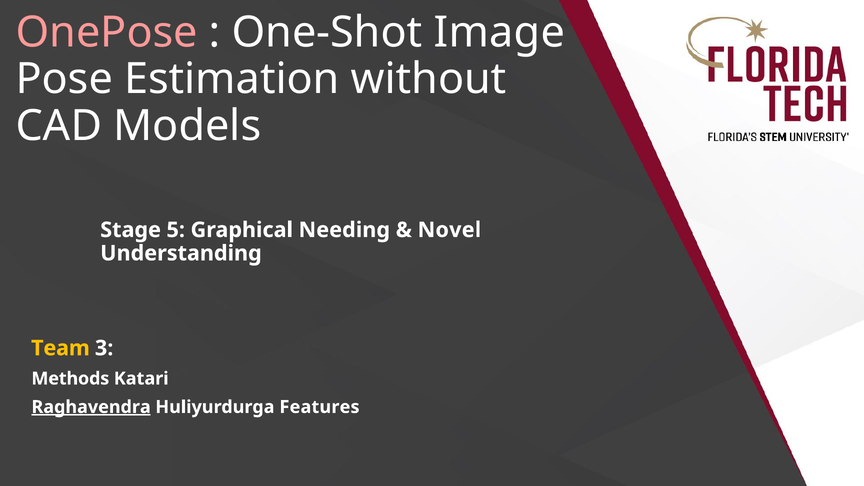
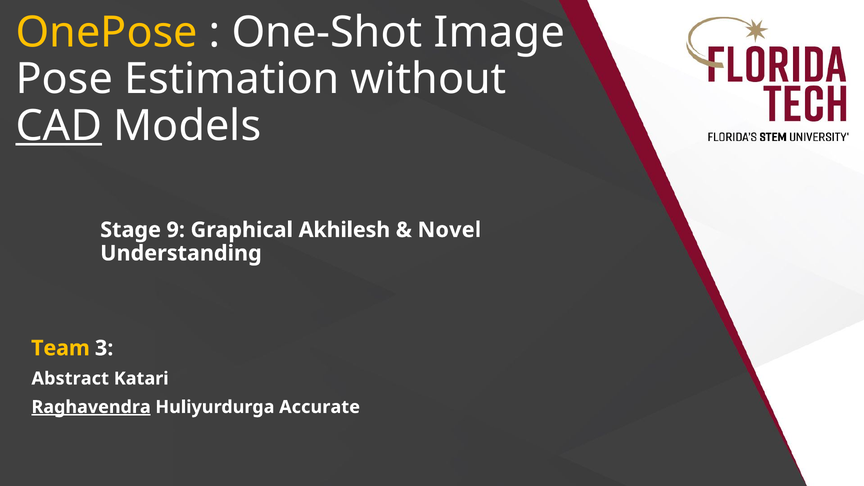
OnePose colour: pink -> yellow (107, 32)
CAD underline: none -> present (59, 126)
5: 5 -> 9 (176, 230)
Needing: Needing -> Akhilesh (344, 230)
Methods: Methods -> Abstract (70, 379)
Features: Features -> Accurate (320, 407)
